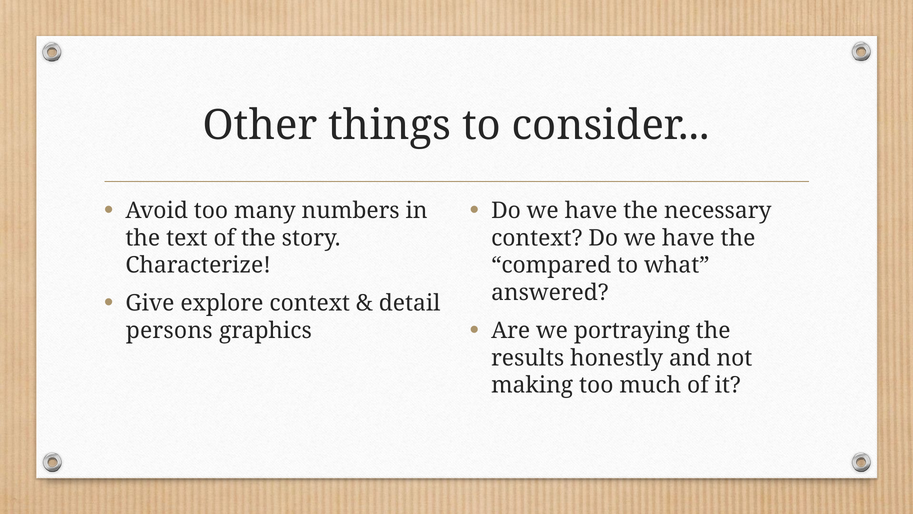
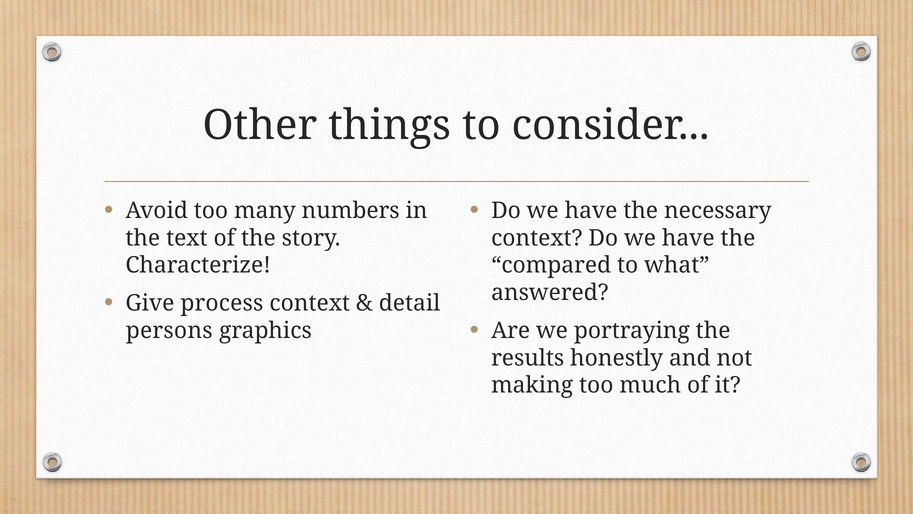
explore: explore -> process (222, 303)
